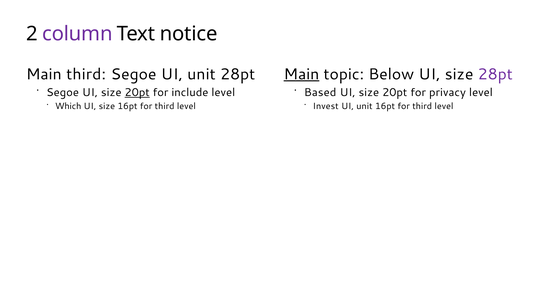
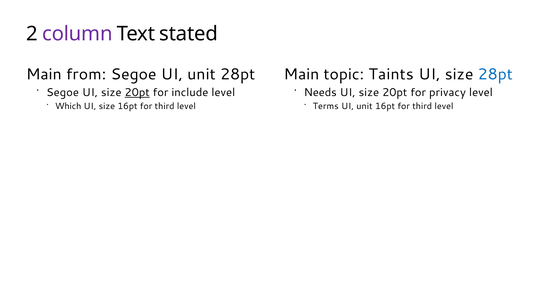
notice: notice -> stated (189, 34)
Main third: third -> from (86, 74)
Main underline: present -> none (301, 74)
Below: Below -> Taints (391, 74)
28pt colour: purple -> blue (495, 74)
Based: Based -> Needs (320, 92)
Invest: Invest -> Terms (326, 106)
